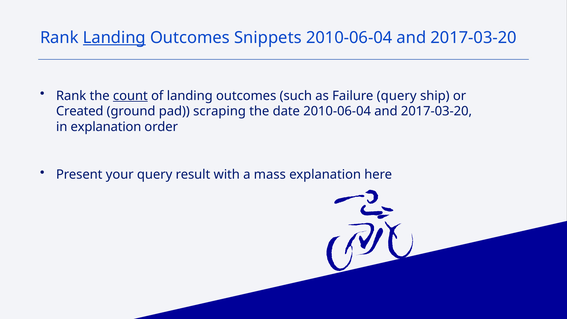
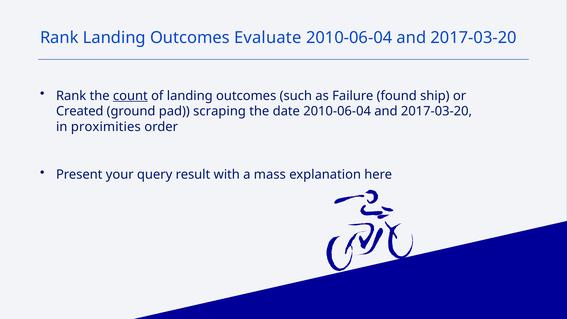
Landing underline: present -> none (114, 38)
Snippets: Snippets -> Evaluate (268, 38)
Failure query: query -> found (397, 96)
in explanation: explanation -> proximities (106, 127)
